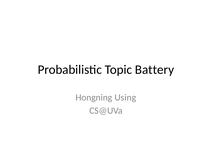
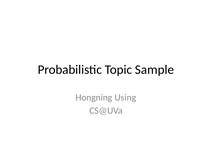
Battery: Battery -> Sample (154, 70)
